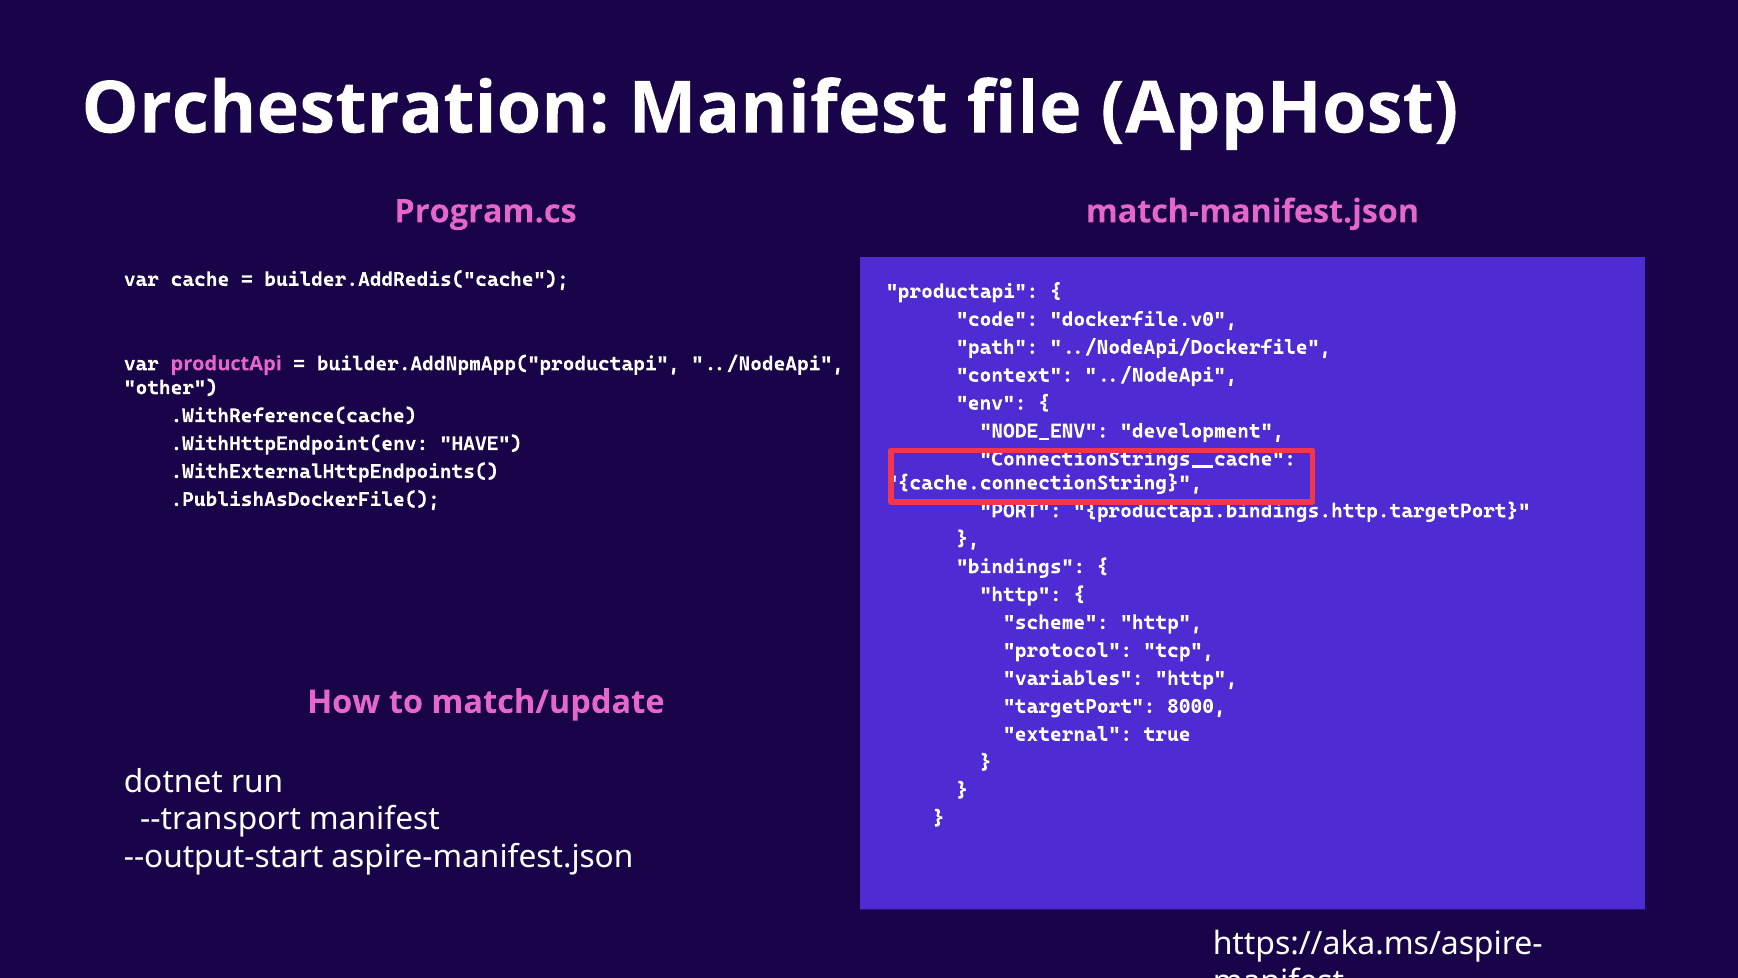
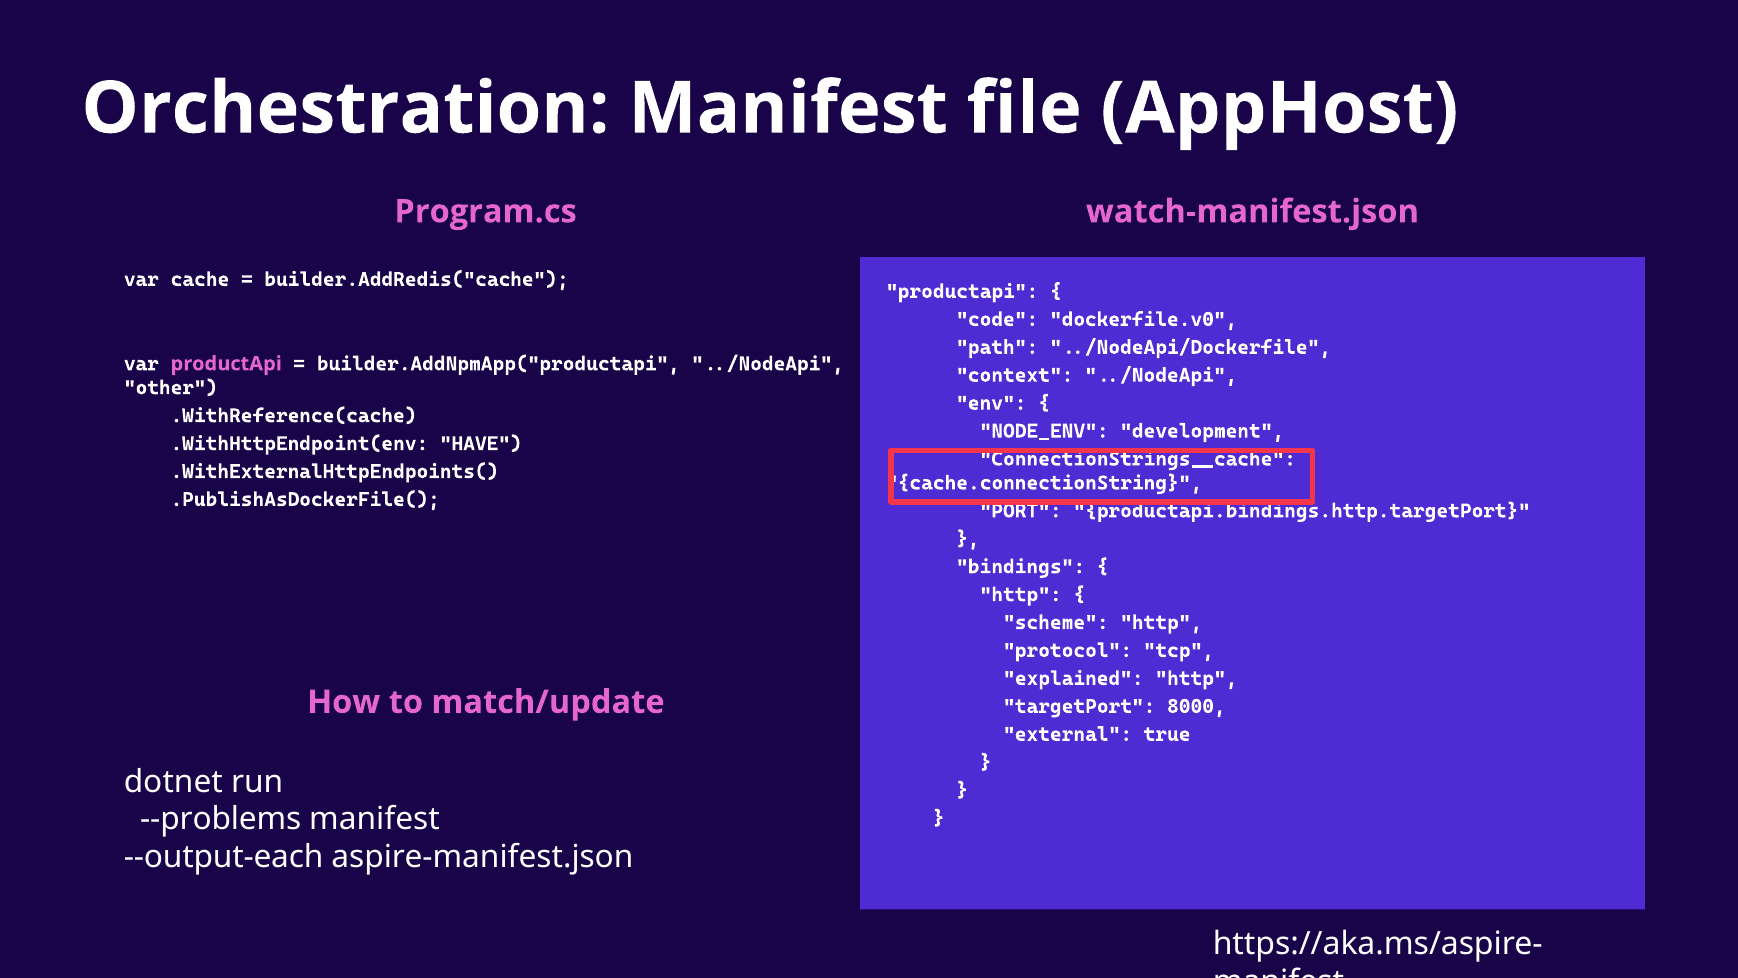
match-manifest.json: match-manifest.json -> watch-manifest.json (1252, 212)
variables: variables -> explained (1073, 678)
--transport: --transport -> --problems (221, 819)
--output-start: --output-start -> --output-each (224, 857)
